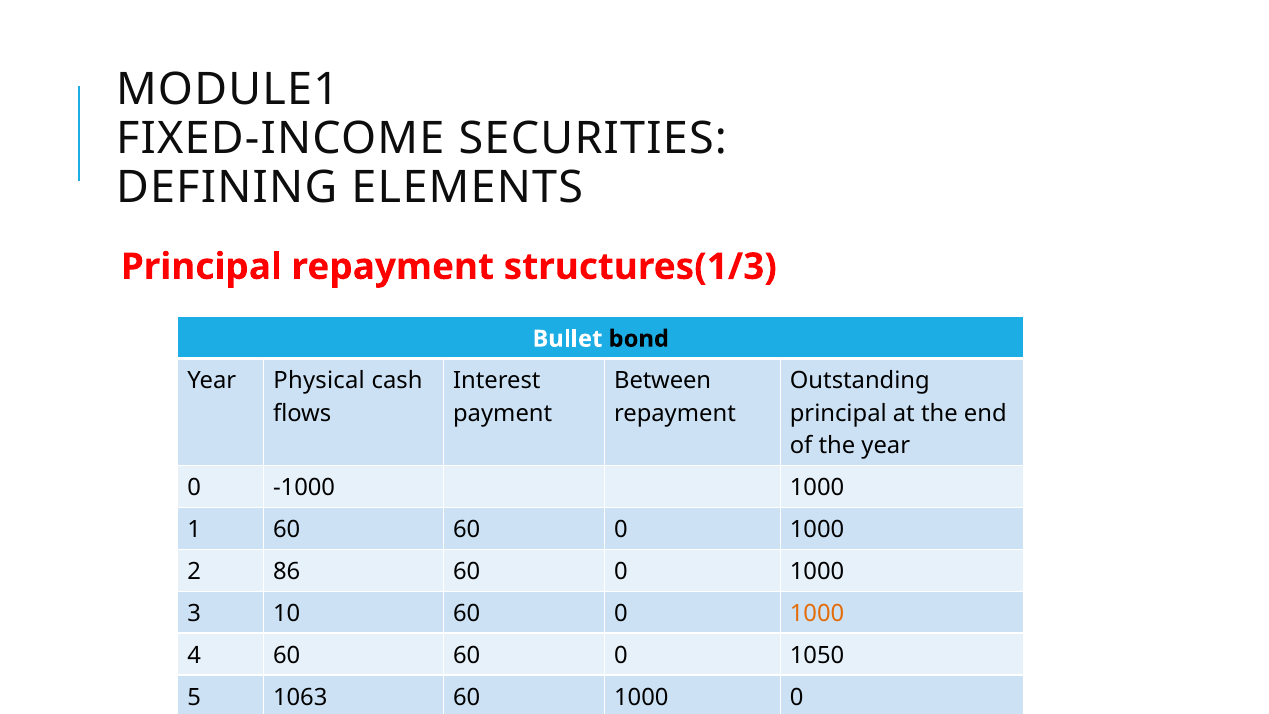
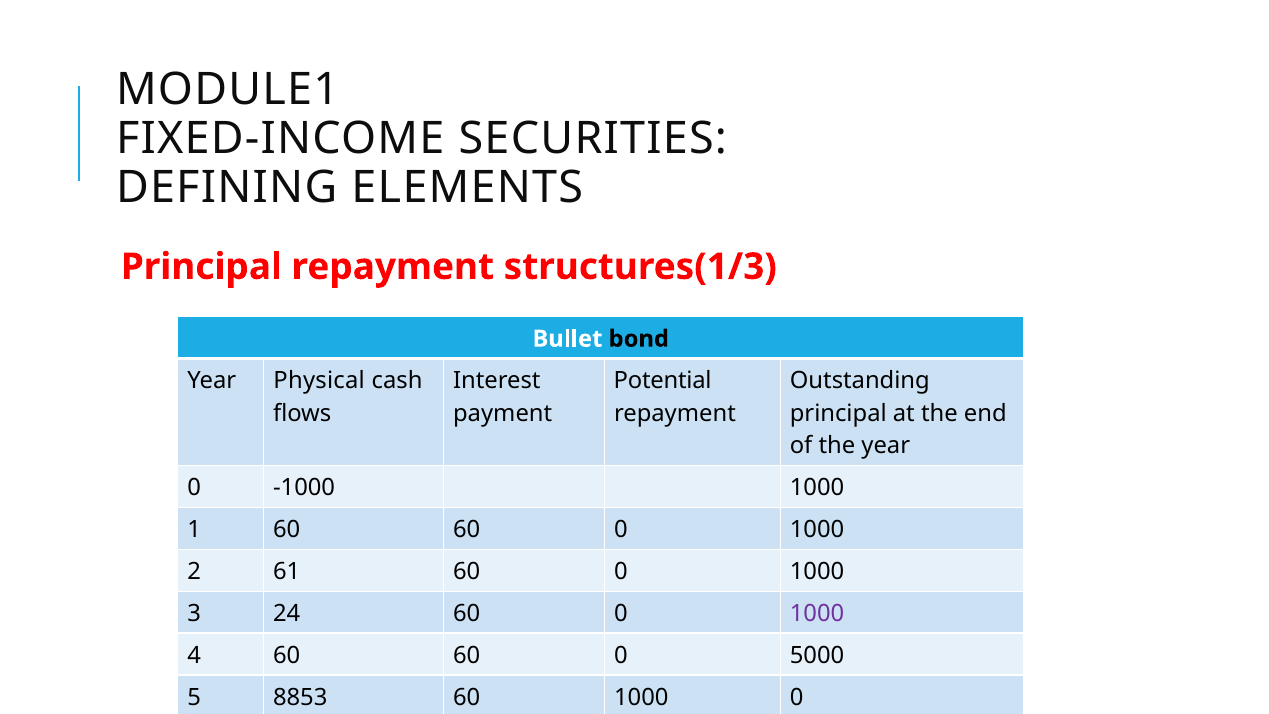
Between: Between -> Potential (663, 381)
86: 86 -> 61 (287, 571)
10: 10 -> 24 (287, 613)
1000 colour: orange -> purple (817, 613)
1050: 1050 -> 5000 (817, 655)
1063: 1063 -> 8853 (300, 697)
